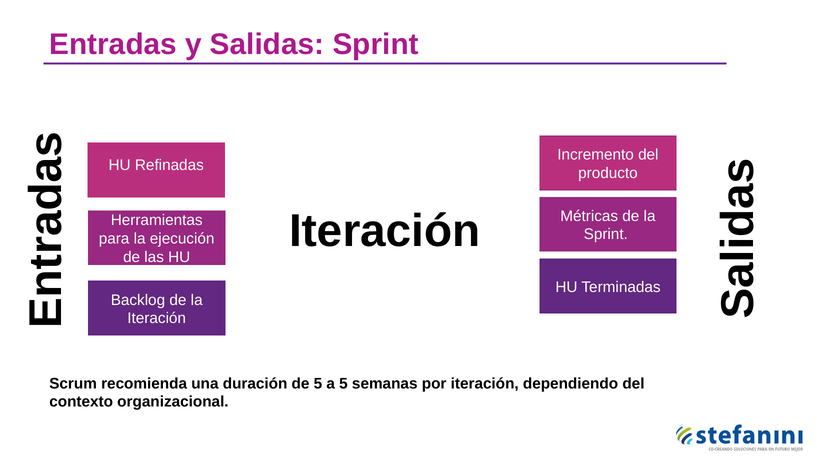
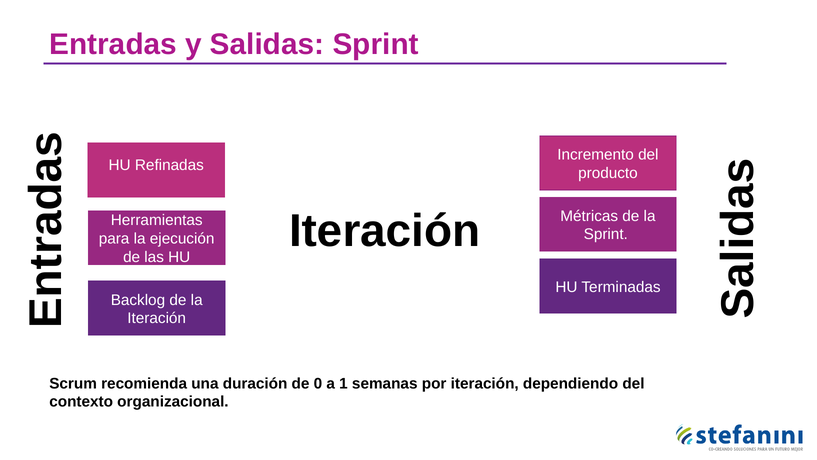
de 5: 5 -> 0 (318, 383)
a 5: 5 -> 1 (343, 383)
